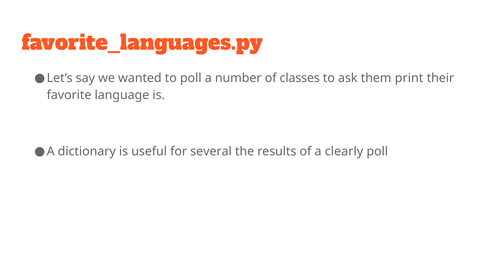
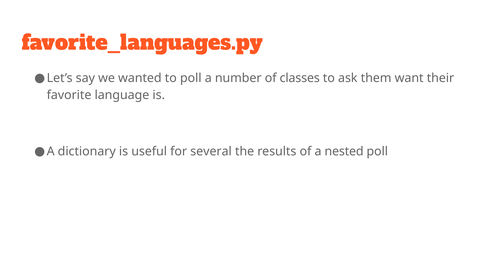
print: print -> want (409, 78)
clearly: clearly -> nested (344, 151)
